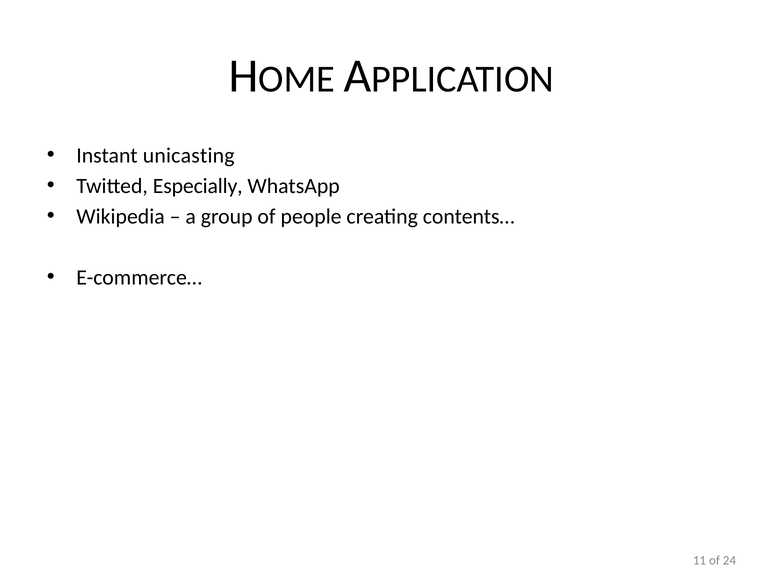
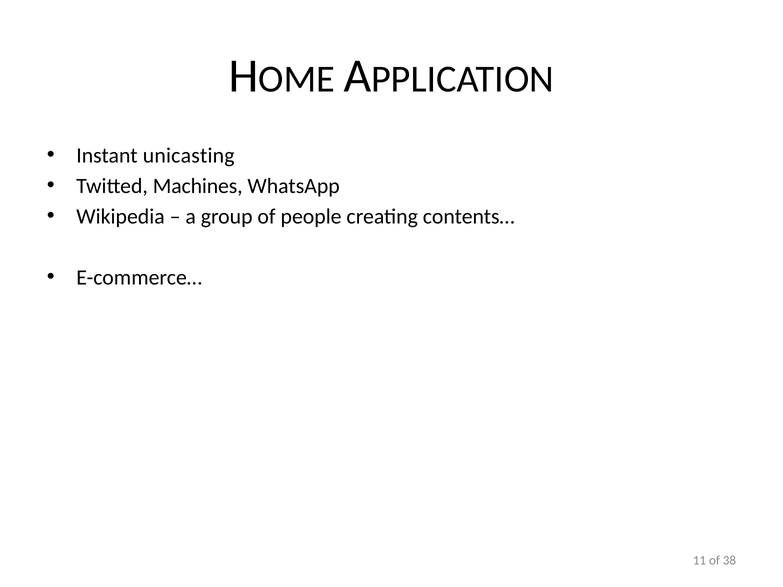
Especially: Especially -> Machines (198, 186)
24: 24 -> 38 (729, 561)
